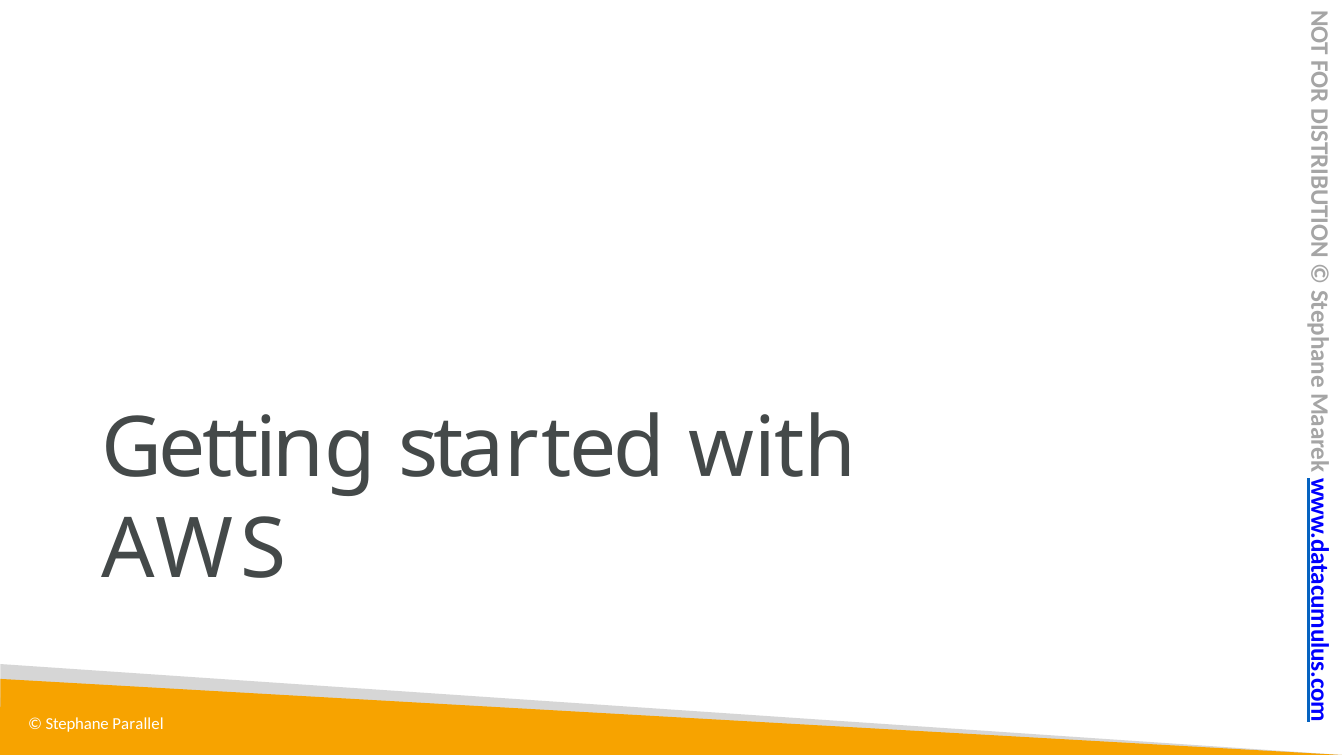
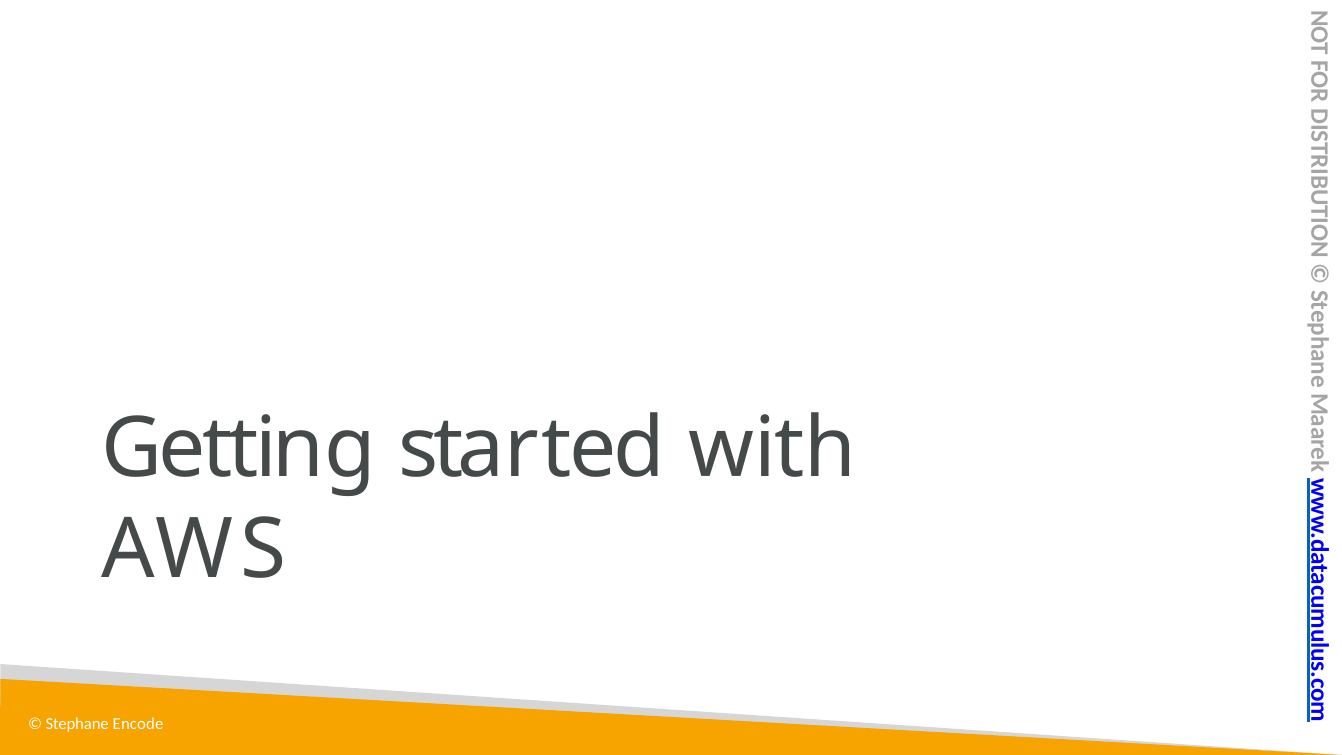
Parallel: Parallel -> Encode (138, 724)
